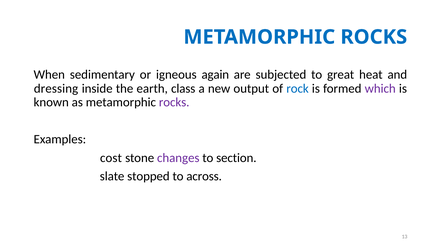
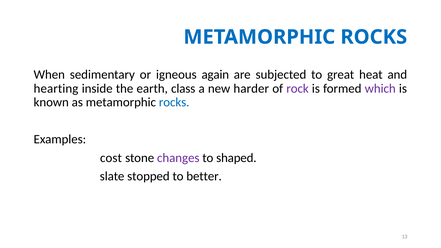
dressing: dressing -> hearting (56, 88)
output: output -> harder (251, 88)
rock colour: blue -> purple (298, 88)
rocks colour: purple -> blue (174, 102)
section: section -> shaped (236, 158)
across: across -> better (204, 176)
